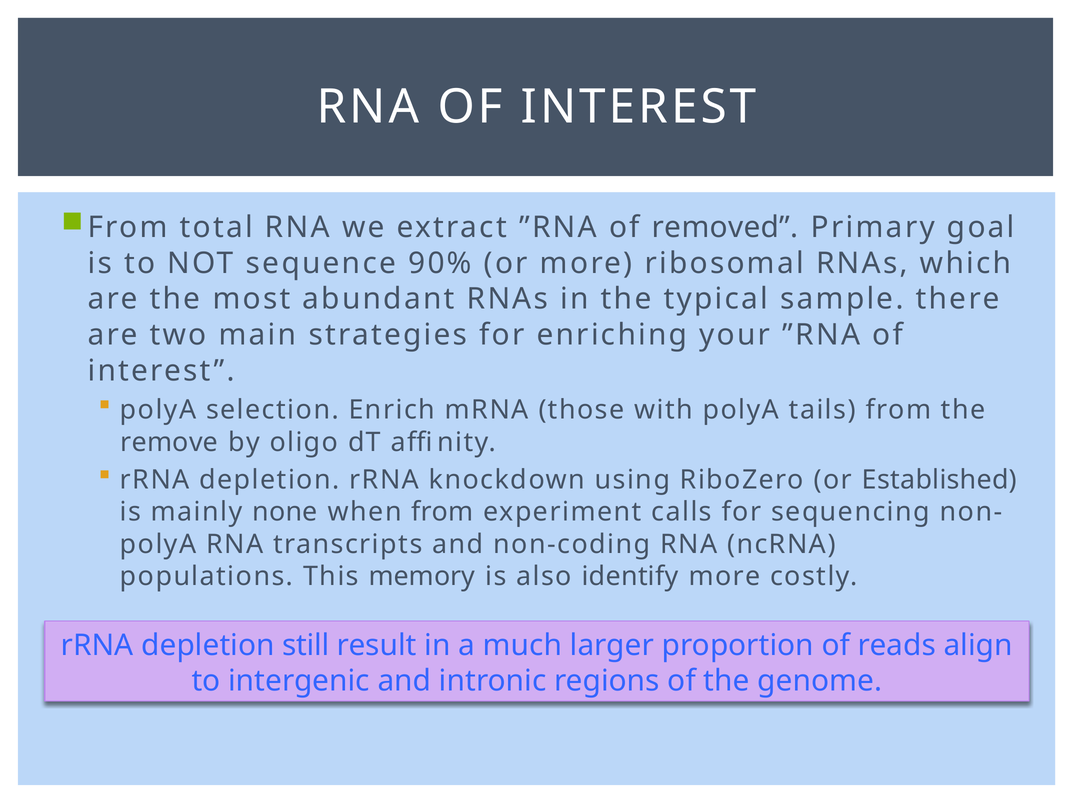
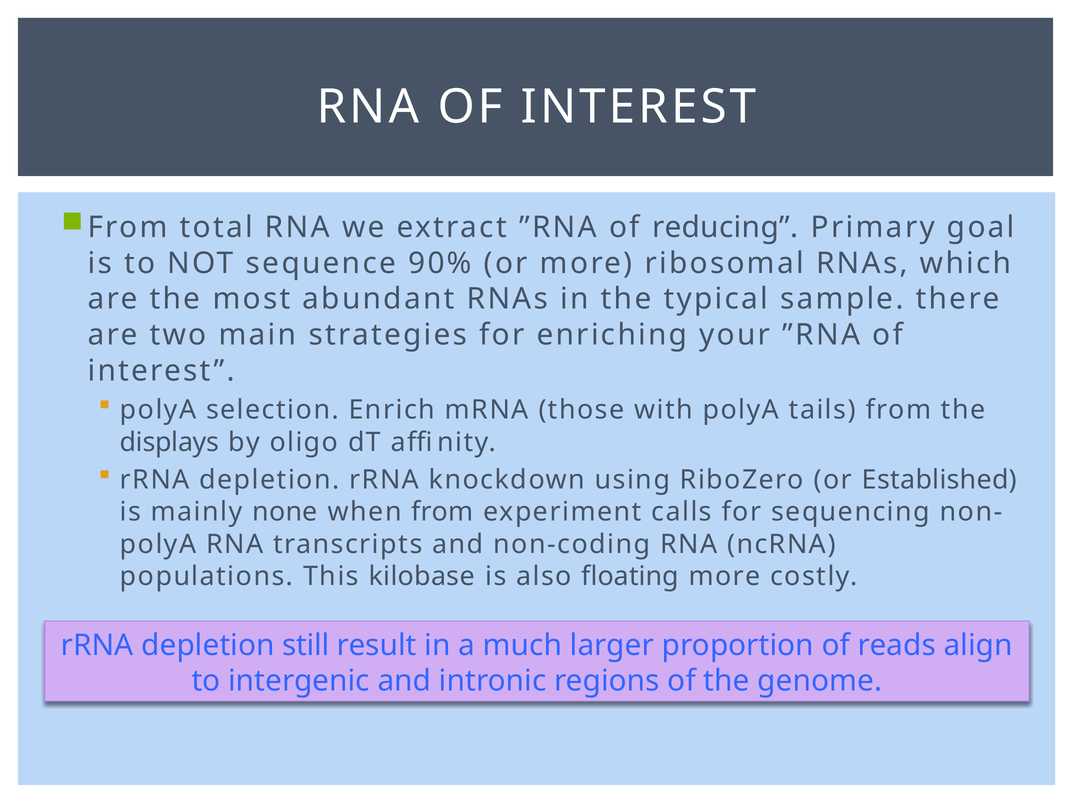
removed: removed -> reducing (725, 227)
remove: remove -> displays (169, 442)
memory: memory -> kilobase (422, 576)
identify: identify -> floating (630, 576)
